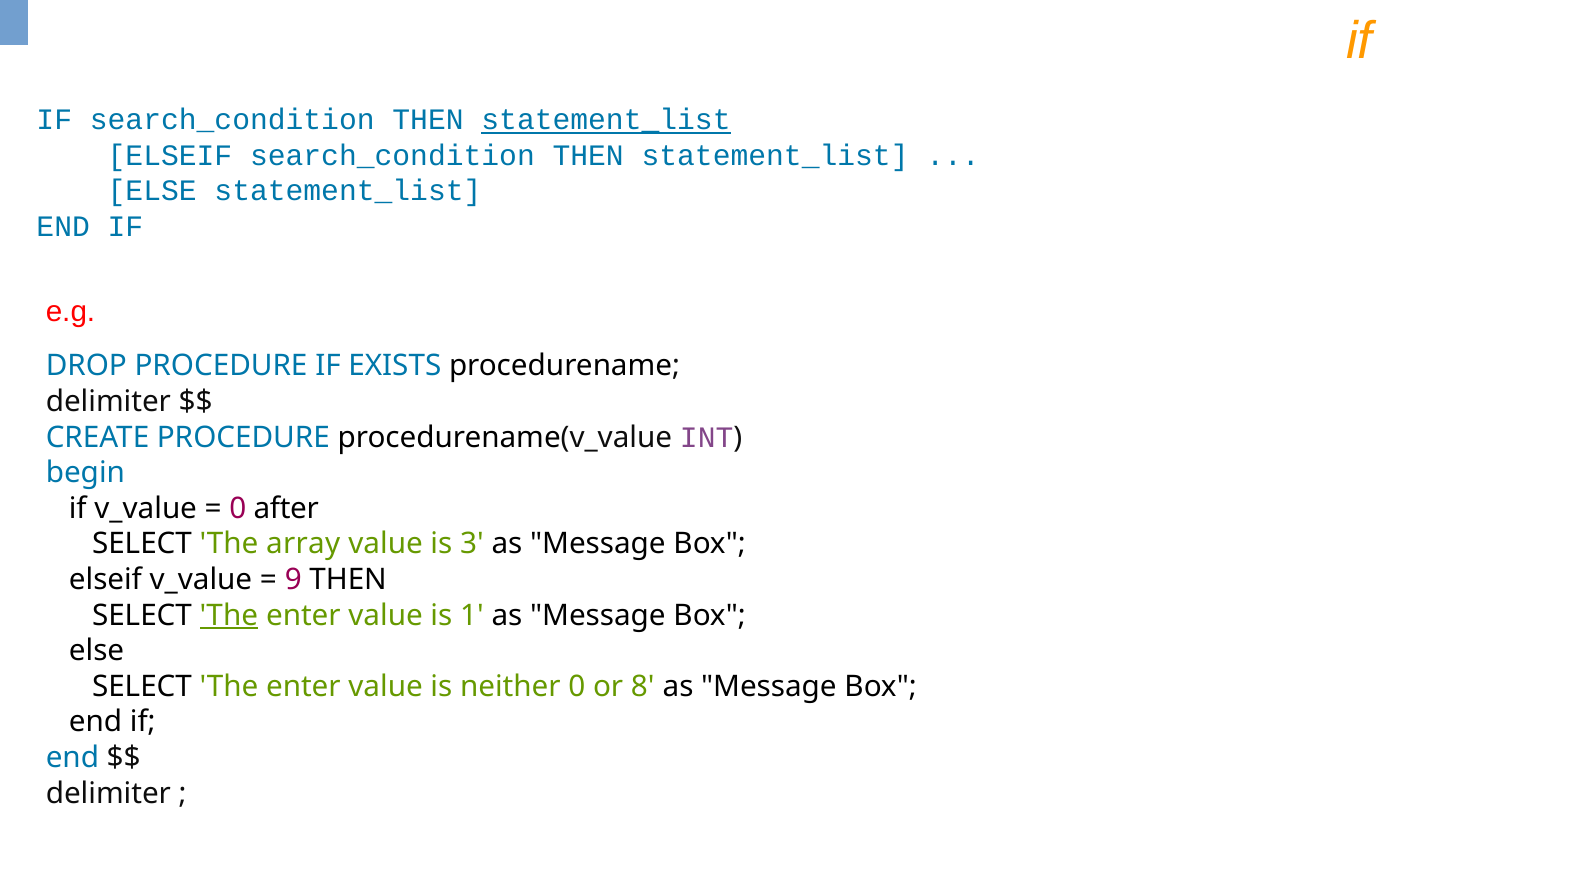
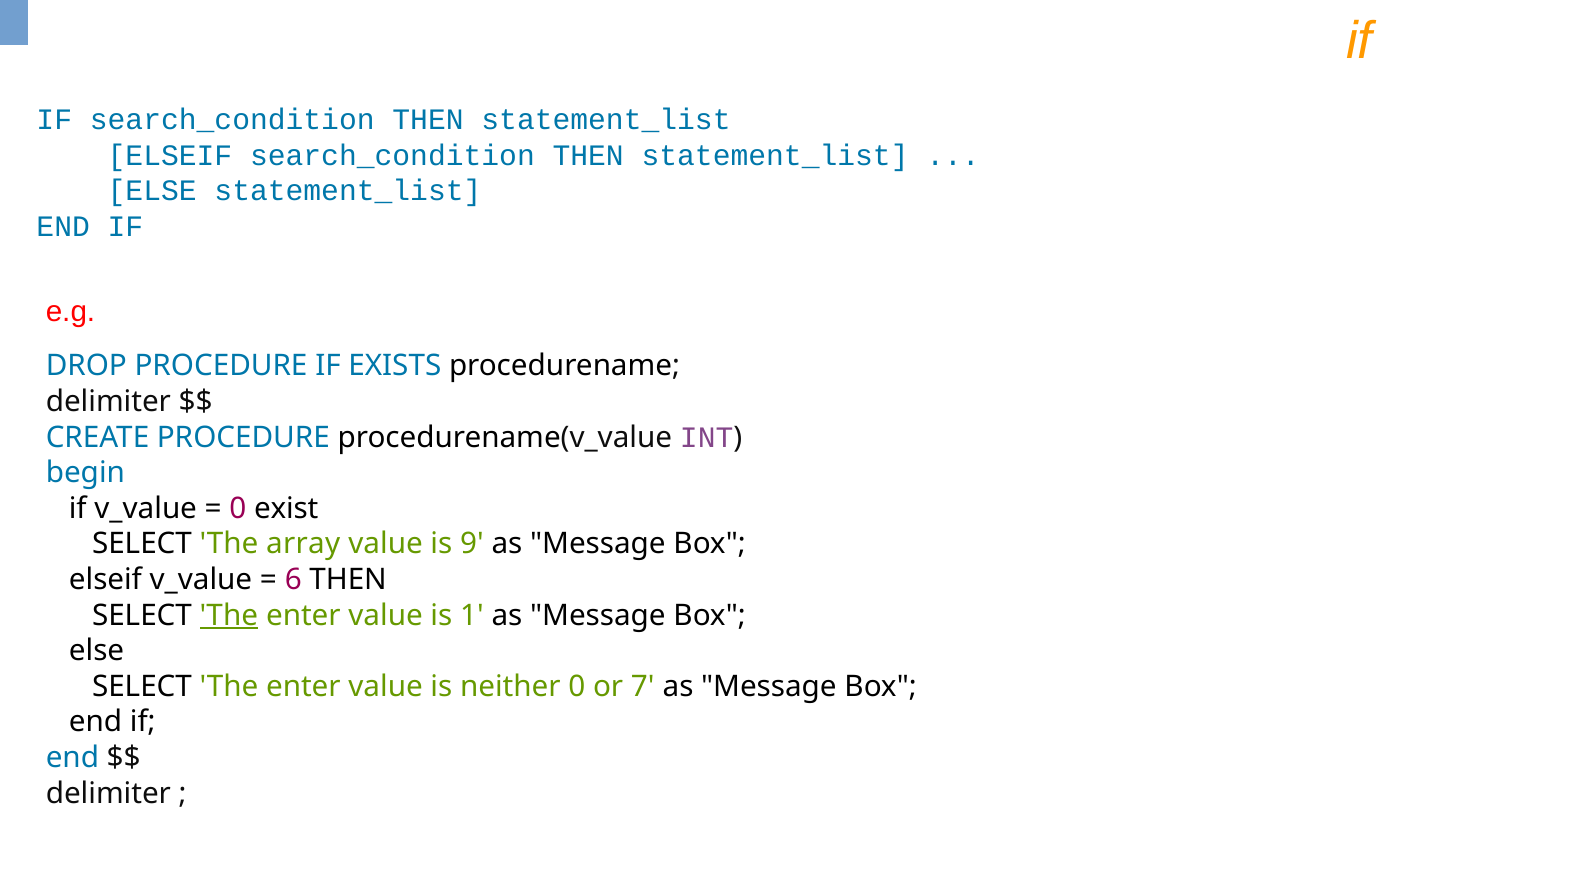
statement_list underline: present -> none (606, 120)
after: after -> exist (286, 508)
3: 3 -> 9 (472, 544)
9: 9 -> 6 (293, 580)
8: 8 -> 7 (643, 686)
